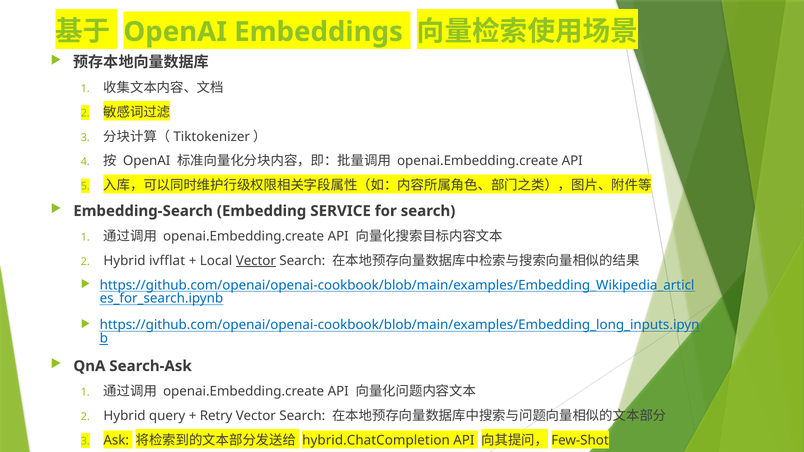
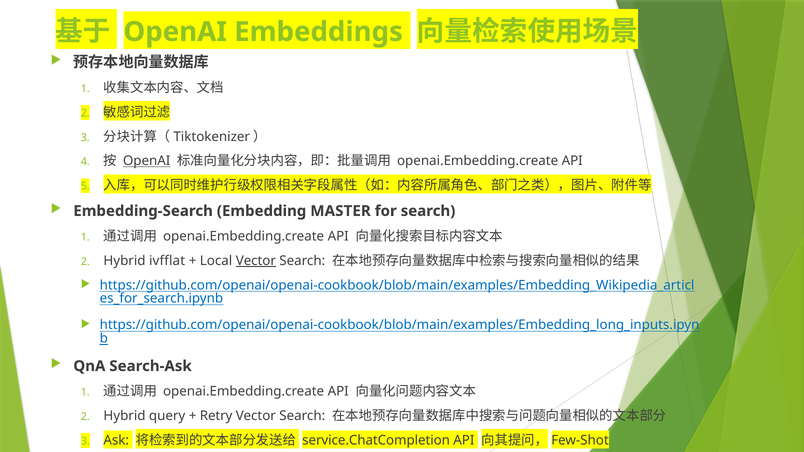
OpenAI underline: none -> present (147, 161)
SERVICE: SERVICE -> MASTER (341, 211)
hybrid.ChatCompletion: hybrid.ChatCompletion -> service.ChatCompletion (376, 440)
